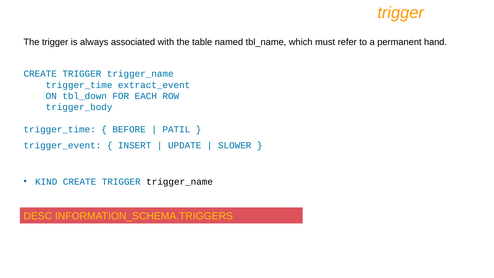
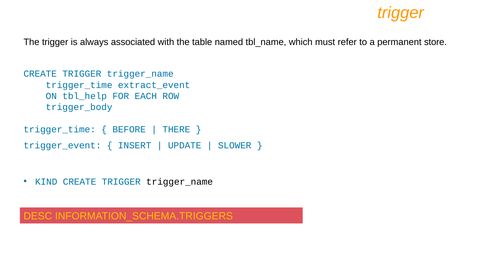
hand: hand -> store (435, 42)
tbl_down: tbl_down -> tbl_help (85, 96)
PATIL: PATIL -> THERE (176, 129)
